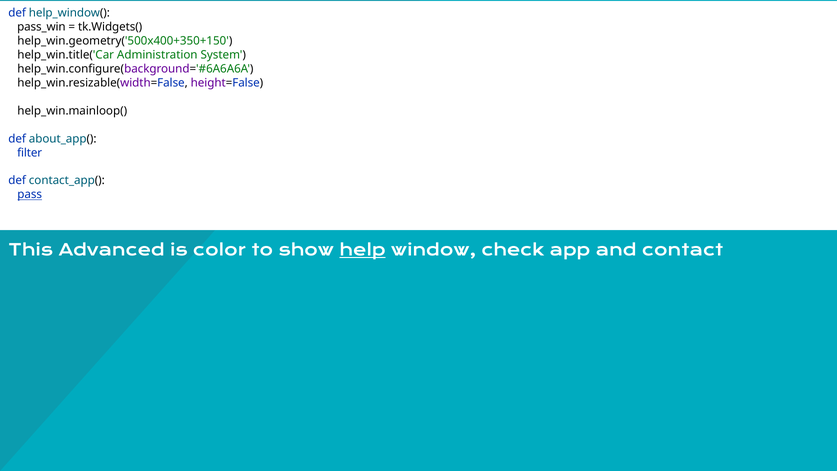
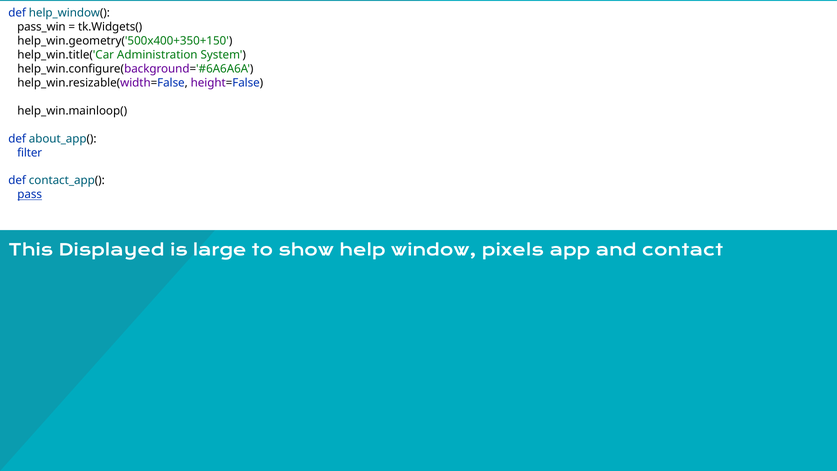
Advanced: Advanced -> Displayed (112, 250)
color: color -> large (220, 250)
help underline: present -> none (363, 250)
check: check -> pixels (513, 250)
